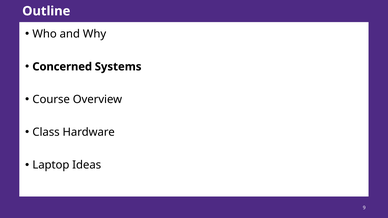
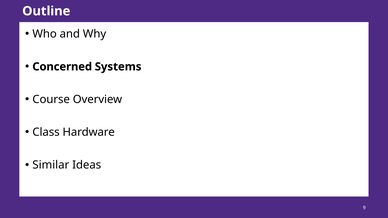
Laptop: Laptop -> Similar (51, 165)
